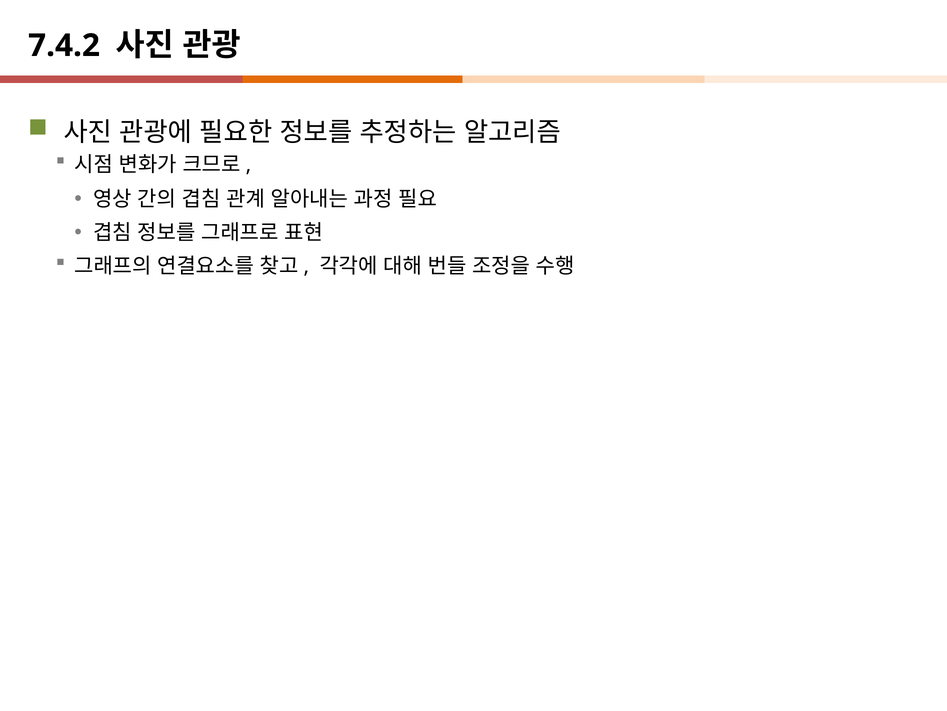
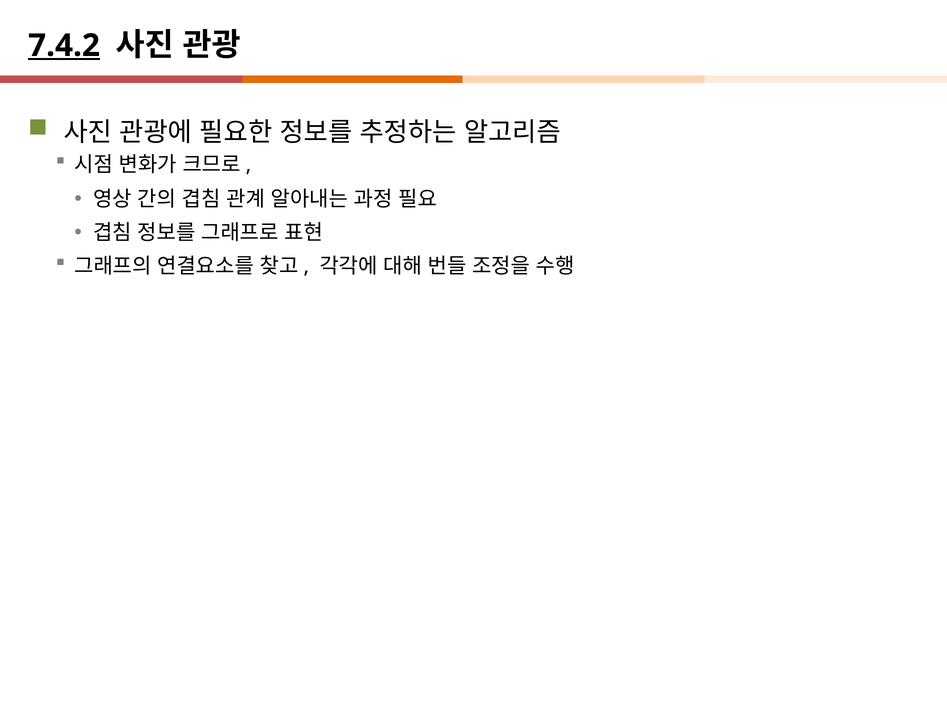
7.4.2 underline: none -> present (64, 46)
